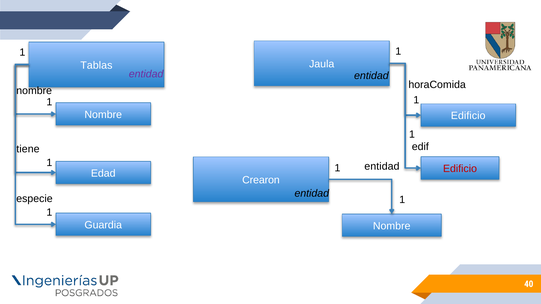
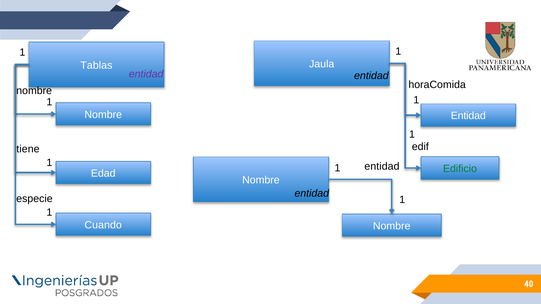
Edificio: Edificio -> Entidad (468, 116)
Edificio colour: red -> green (460, 169)
Crearon: Crearon -> Nombre (261, 180)
Guardia: Guardia -> Cuando (103, 225)
